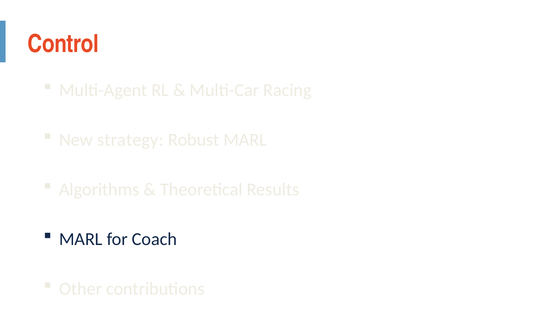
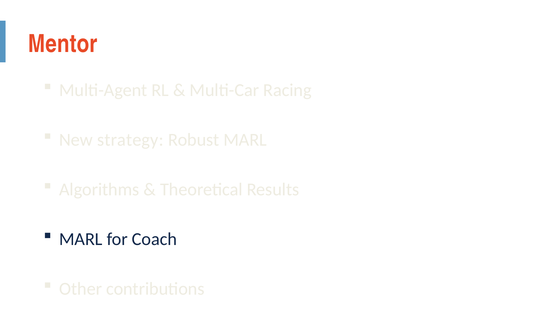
Control: Control -> Mentor (63, 44)
